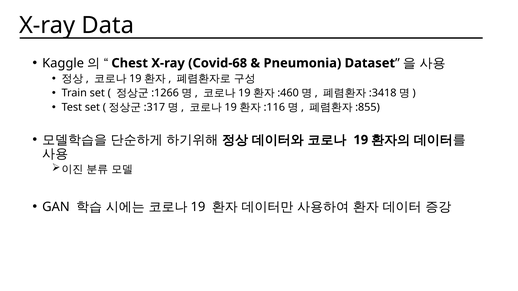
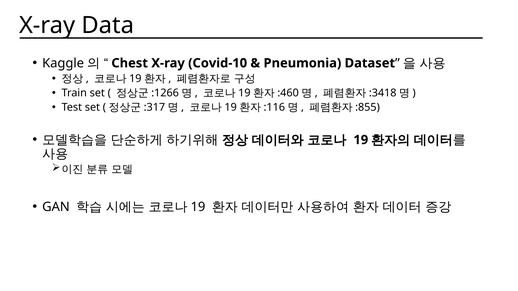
Covid-68: Covid-68 -> Covid-10 (218, 63)
